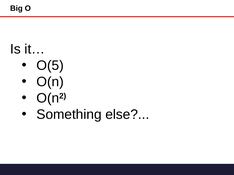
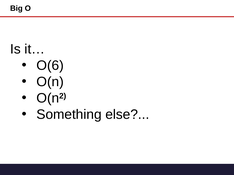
O(5: O(5 -> O(6 (50, 66)
